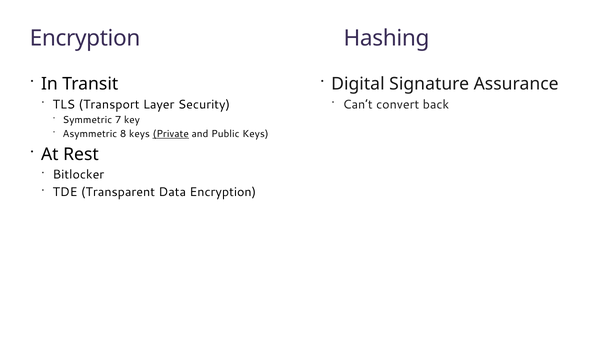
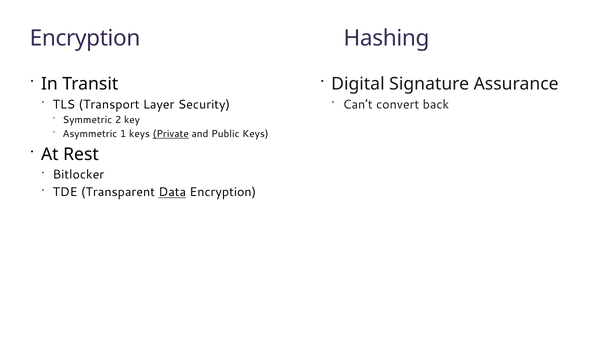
7: 7 -> 2 (118, 120)
8: 8 -> 1 (123, 134)
Data underline: none -> present (172, 192)
